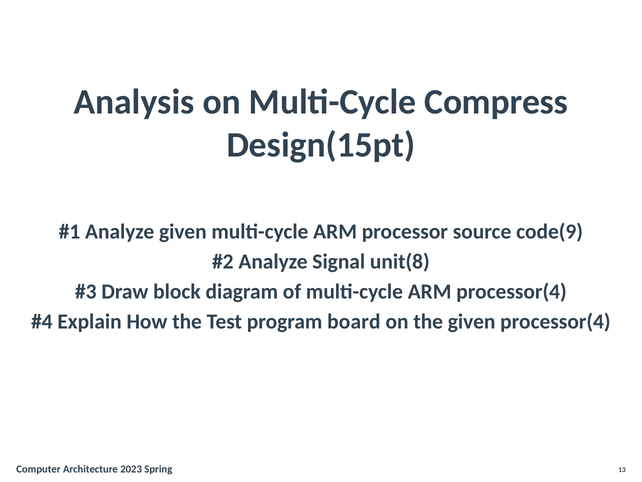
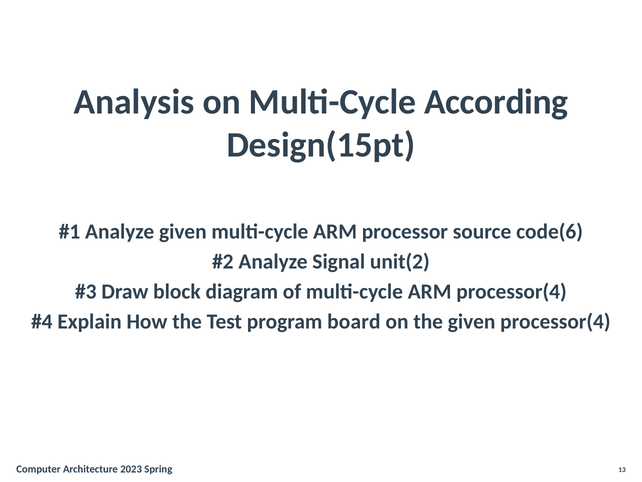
Compress: Compress -> According (496, 102)
code(9: code(9 -> code(6 (550, 232)
unit(8: unit(8 -> unit(2 (400, 261)
